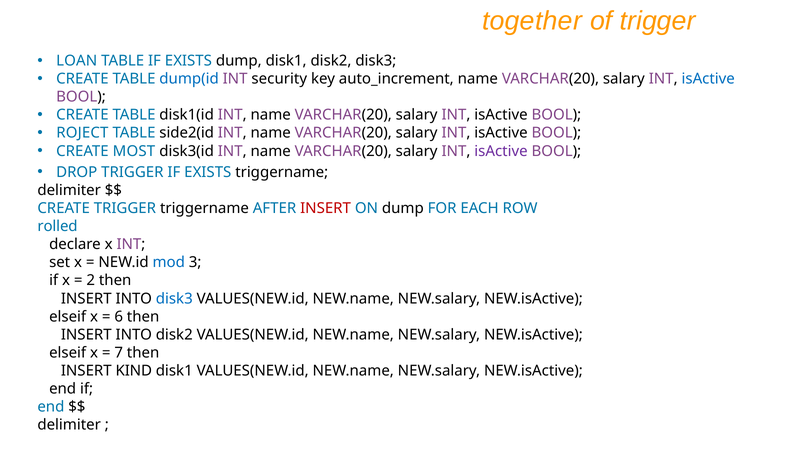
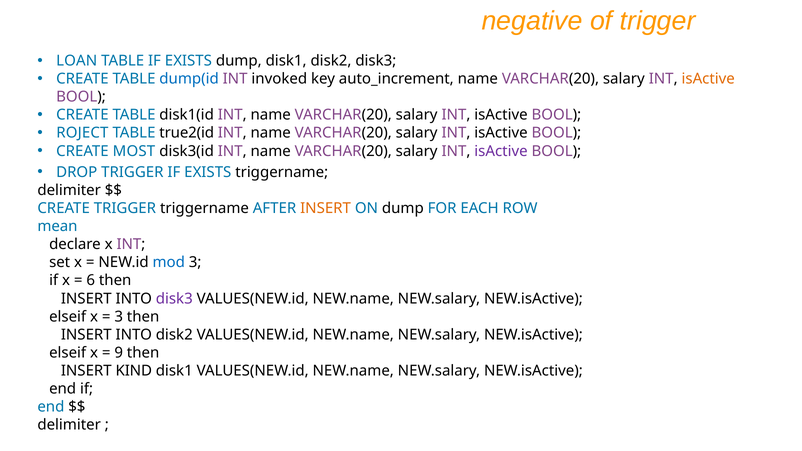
together: together -> negative (532, 21)
security: security -> invoked (279, 79)
isActive colour: blue -> orange (708, 79)
side2(id: side2(id -> true2(id (187, 133)
INSERT colour: red -> orange (326, 208)
rolled: rolled -> mean (57, 226)
2: 2 -> 6 (91, 281)
disk3 colour: blue -> purple (174, 299)
6: 6 -> 3 (119, 317)
7: 7 -> 9 (119, 353)
